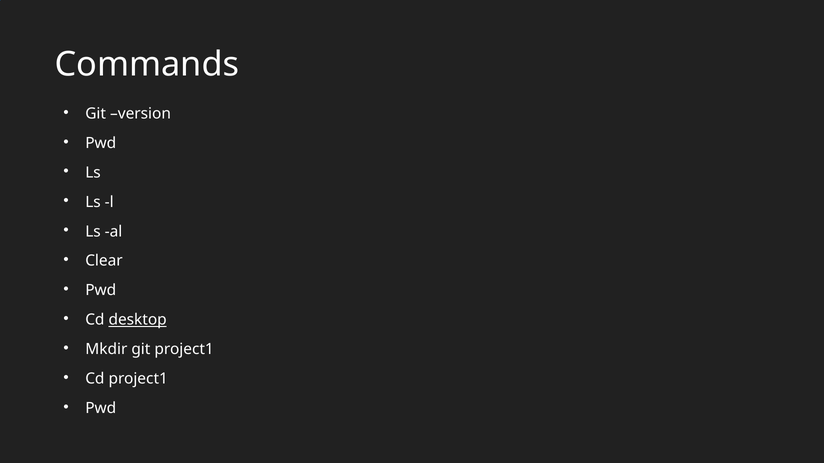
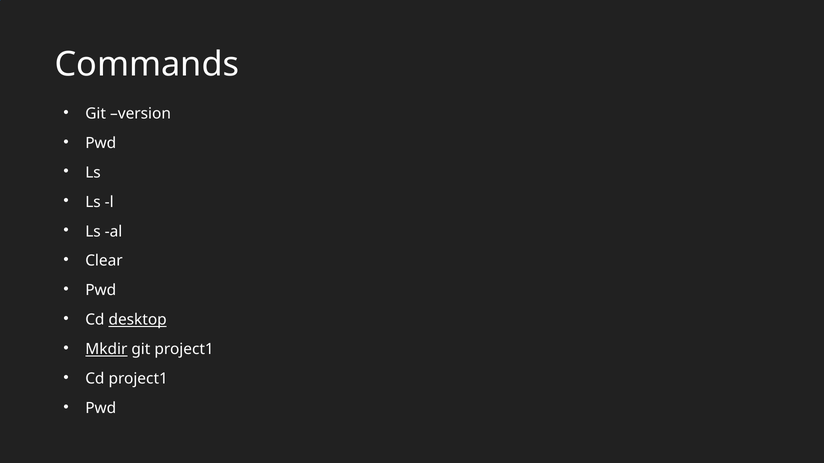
Mkdir underline: none -> present (106, 350)
